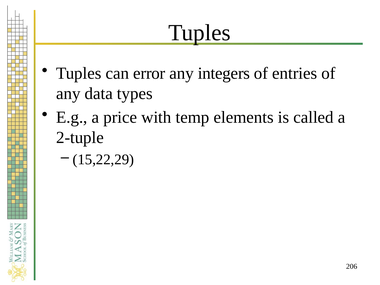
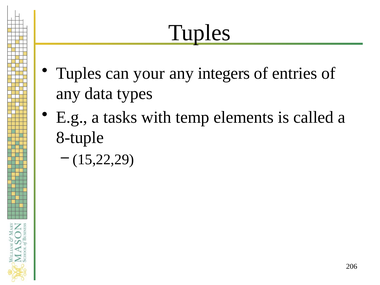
error: error -> your (149, 73)
price: price -> tasks (120, 117)
2-tuple: 2-tuple -> 8-tuple (80, 138)
